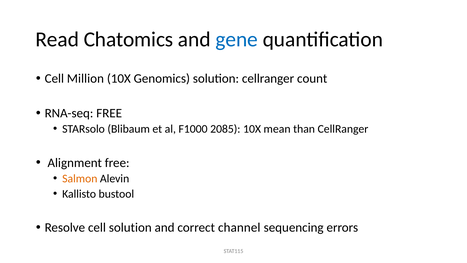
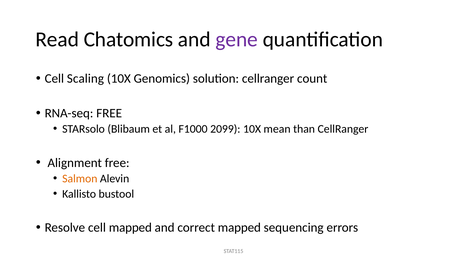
gene colour: blue -> purple (237, 39)
Million: Million -> Scaling (85, 79)
2085: 2085 -> 2099 (225, 129)
cell solution: solution -> mapped (130, 227)
correct channel: channel -> mapped (239, 227)
